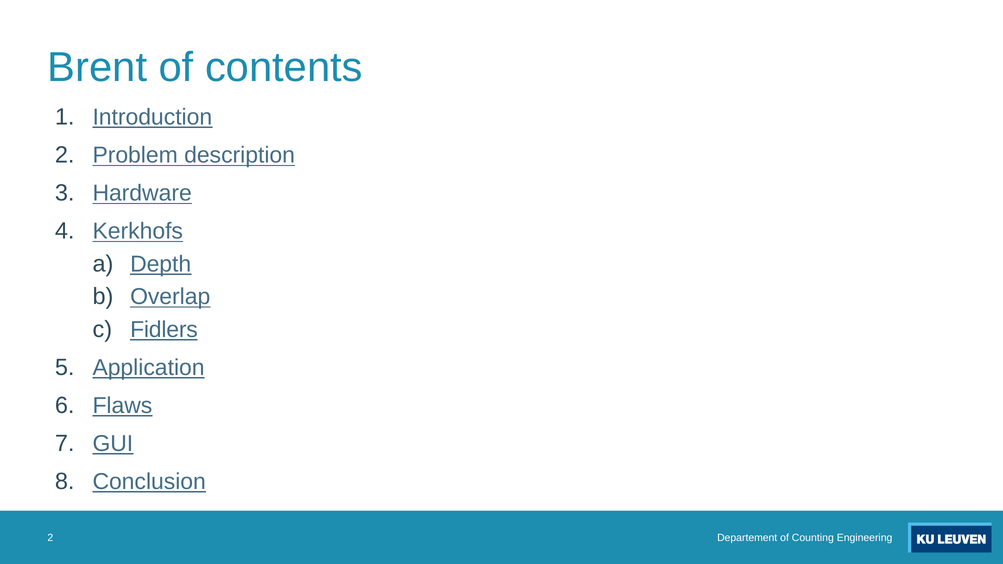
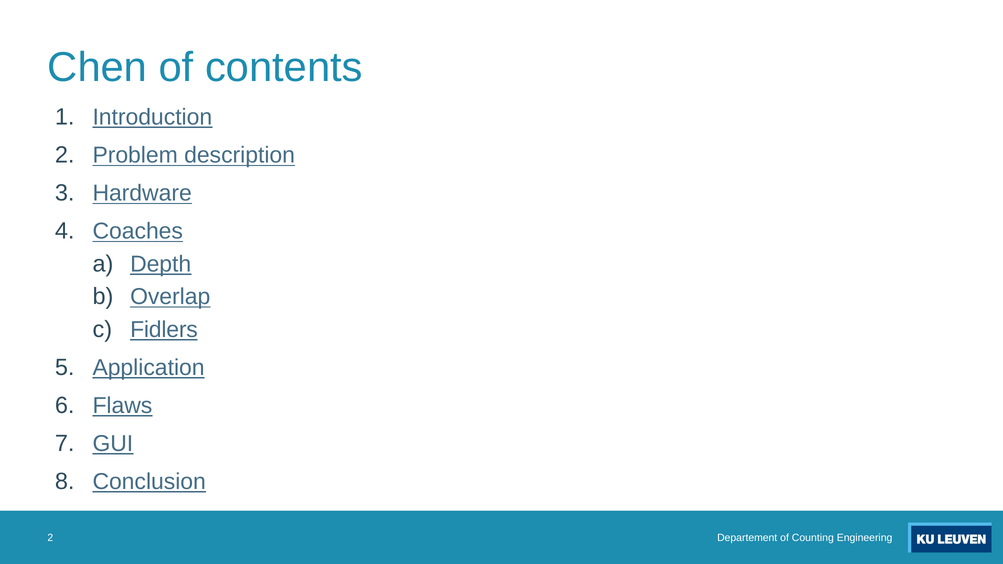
Brent: Brent -> Chen (97, 67)
Kerkhofs: Kerkhofs -> Coaches (138, 231)
